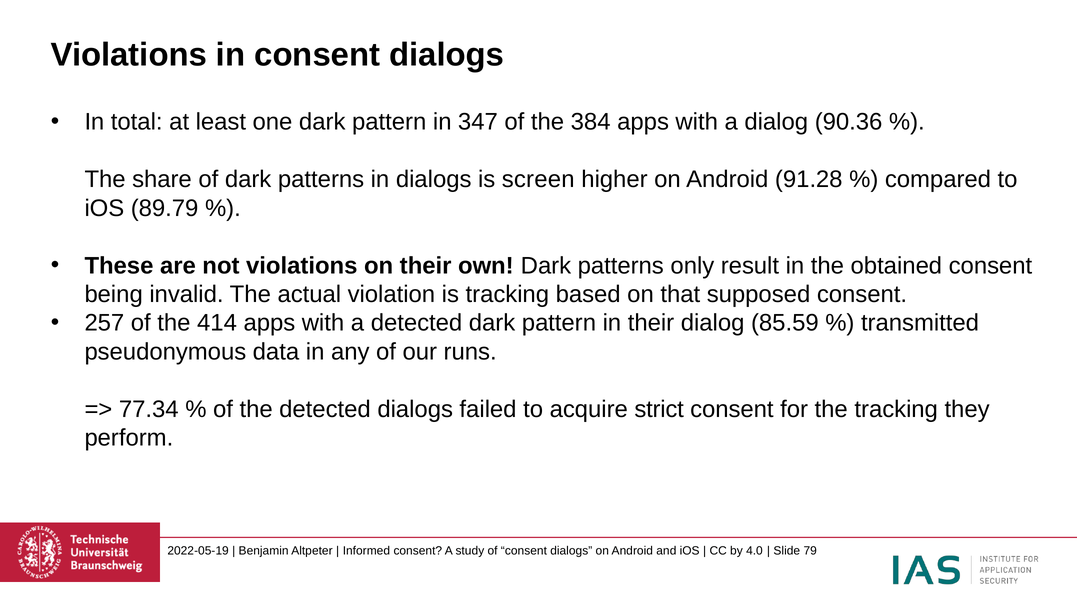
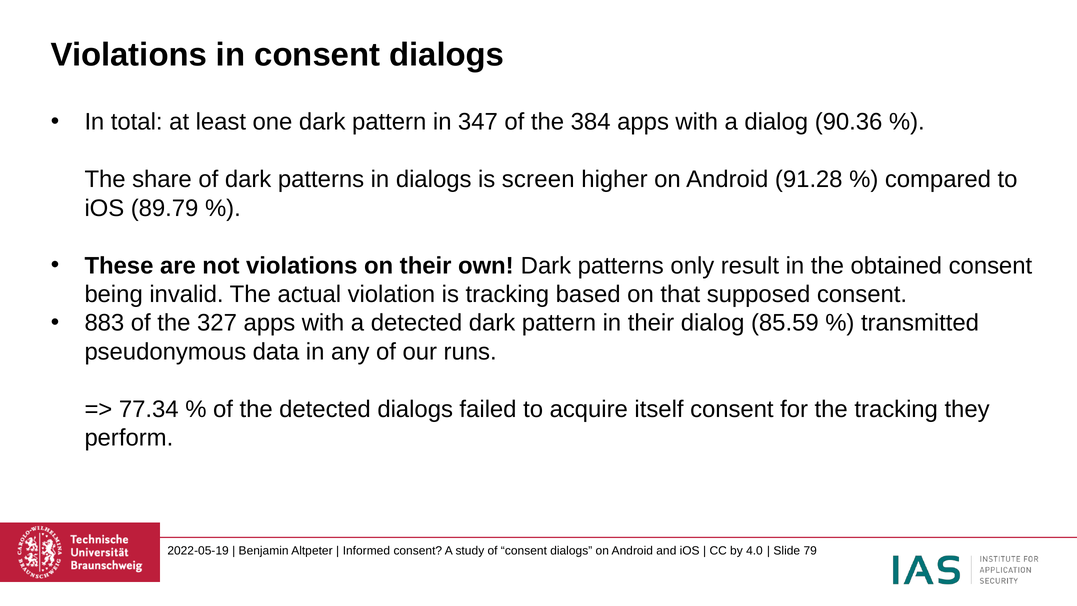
257: 257 -> 883 (104, 323)
414: 414 -> 327 (217, 323)
strict: strict -> itself (659, 409)
